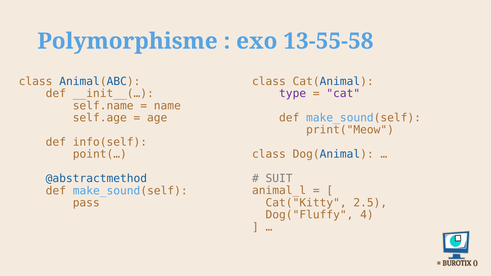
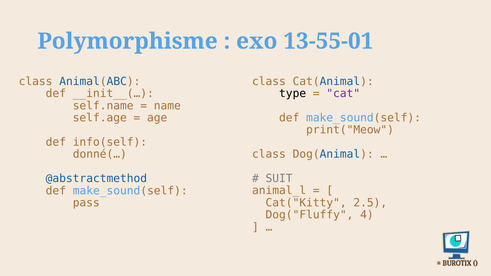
13-55-58: 13-55-58 -> 13-55-01 (328, 41)
type colour: purple -> black (293, 94)
point(…: point(… -> donné(… (100, 154)
